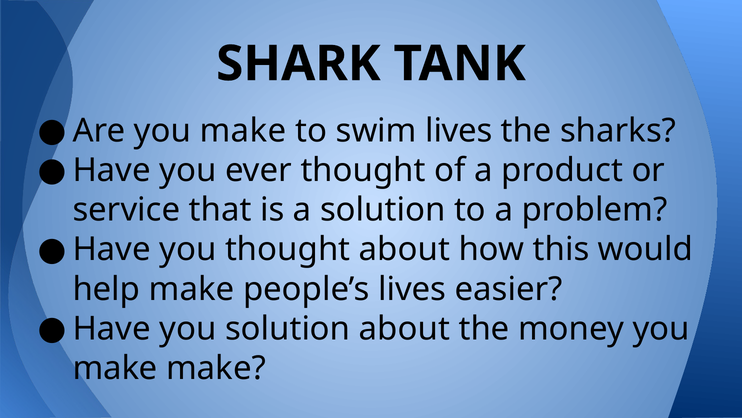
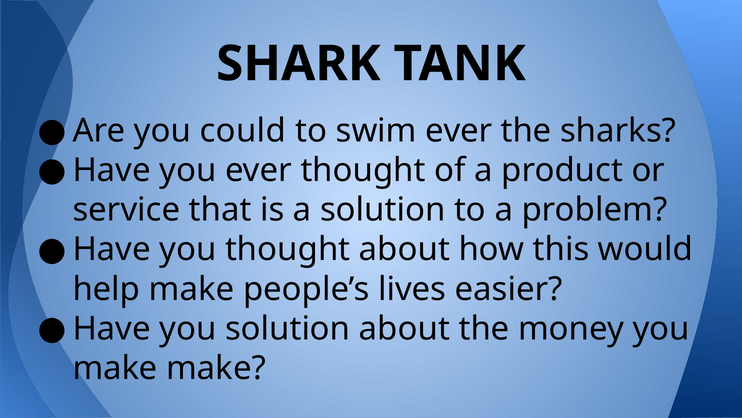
Are you make: make -> could (243, 130)
swim lives: lives -> ever (459, 130)
